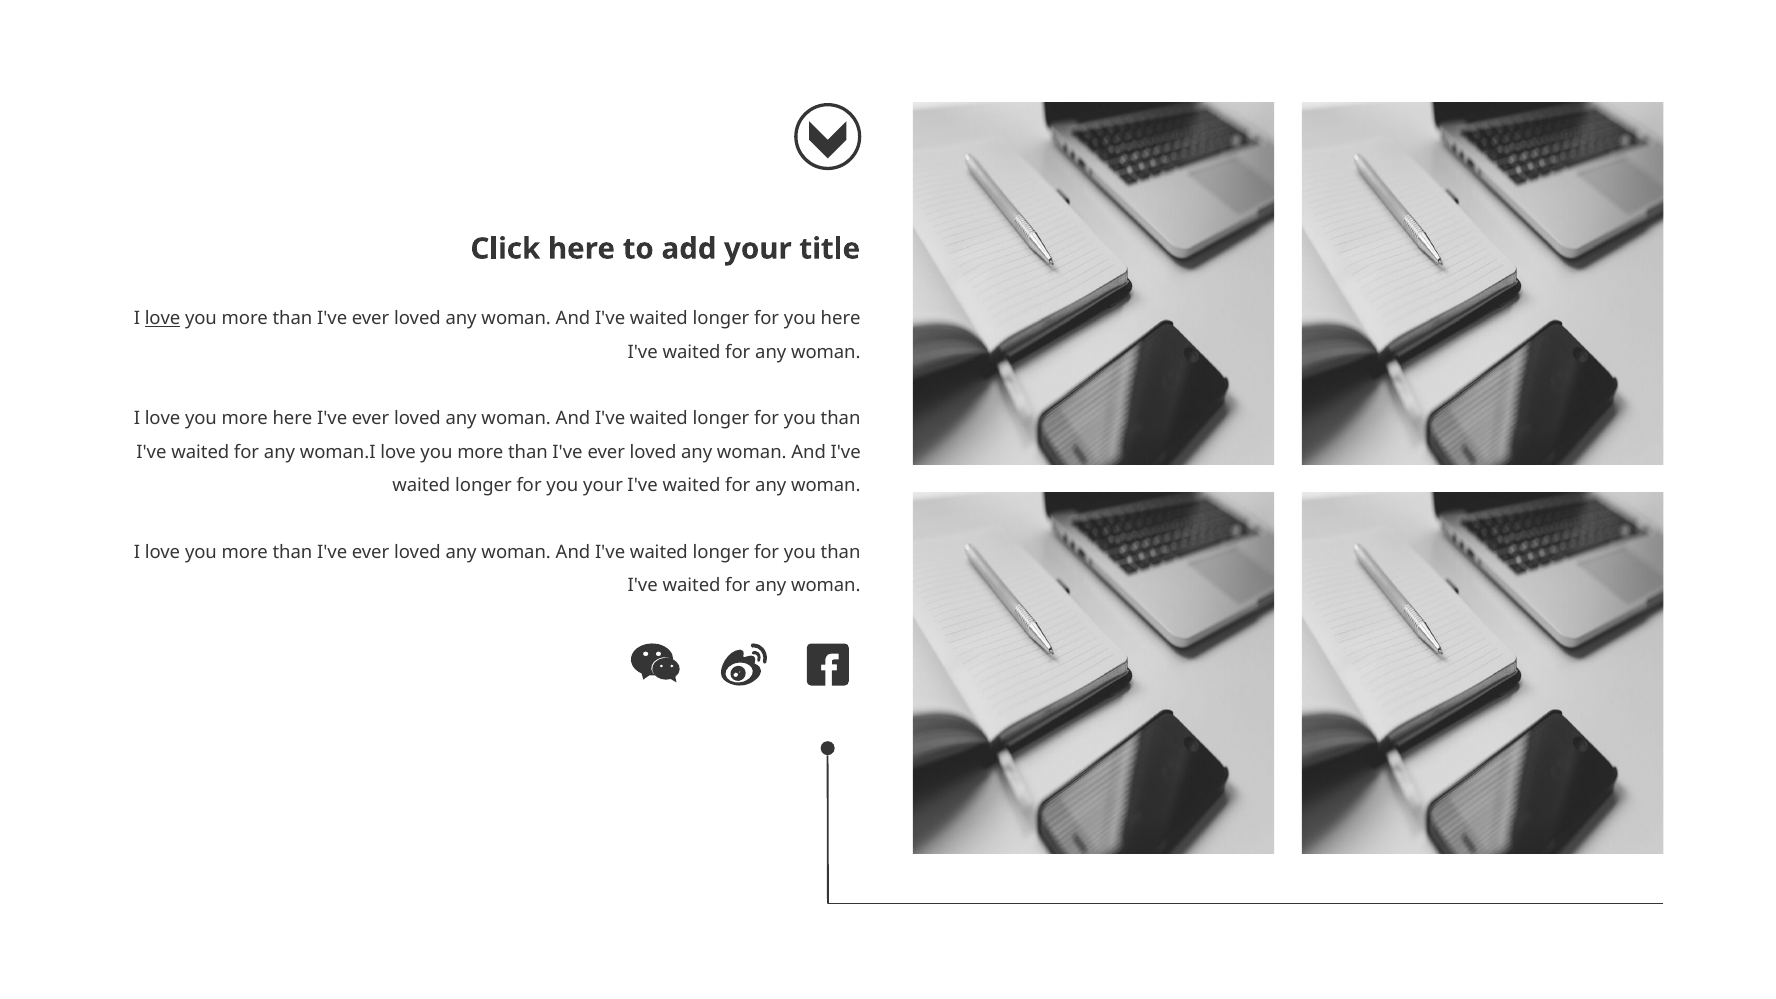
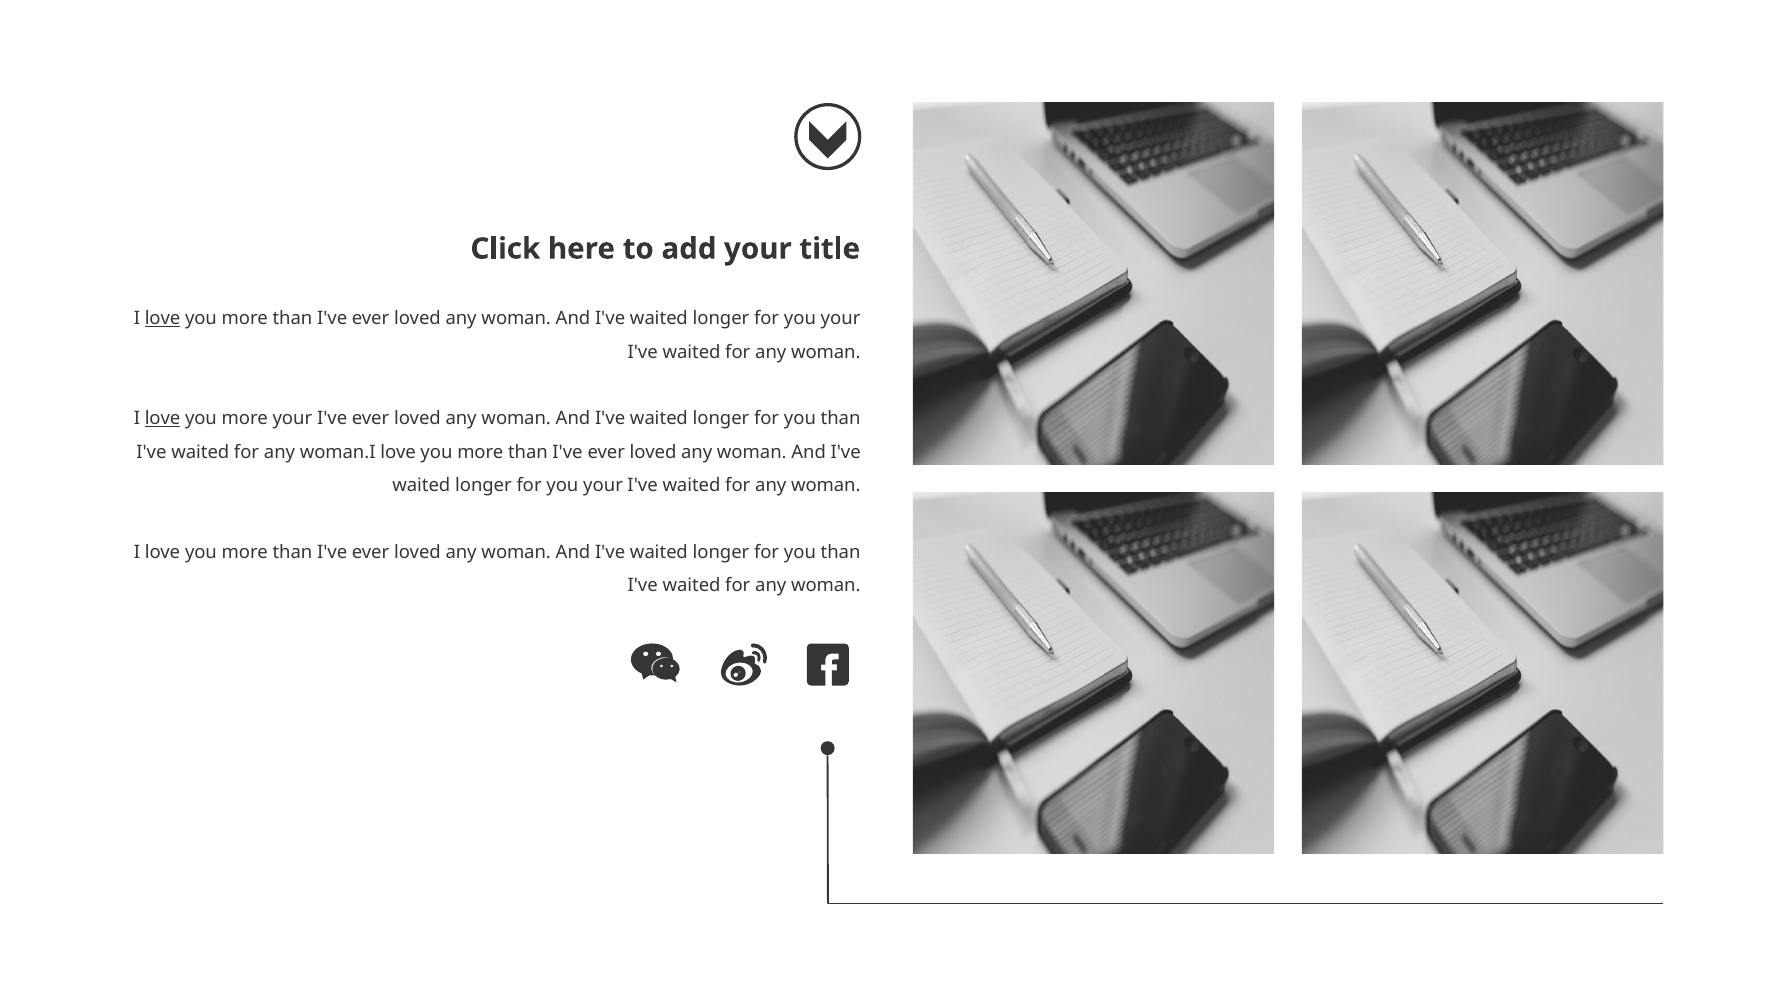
here: here -> your (841, 319)
love underline: none -> present (163, 419)
more here: here -> your (292, 419)
